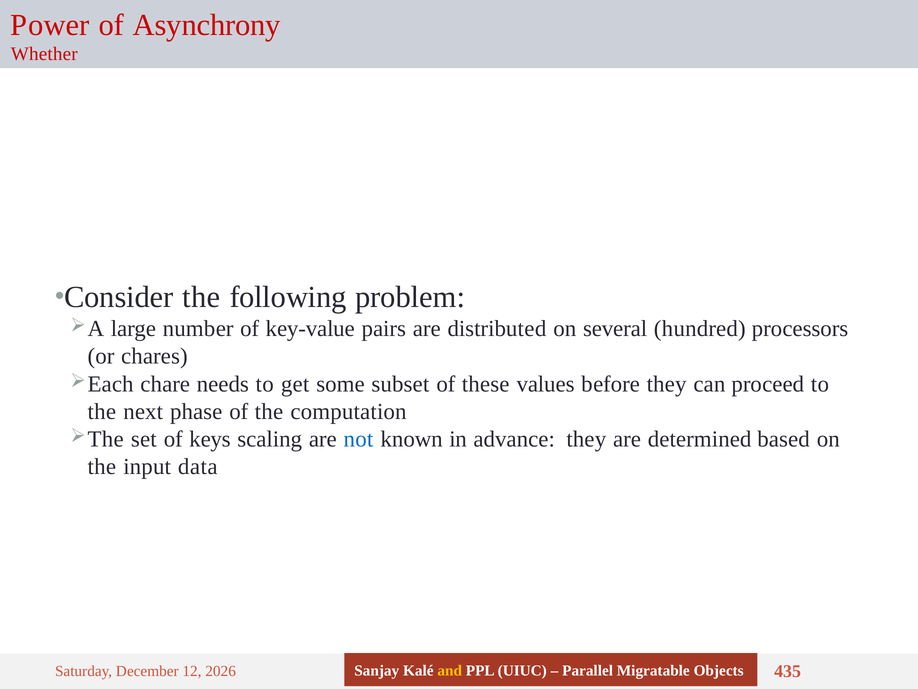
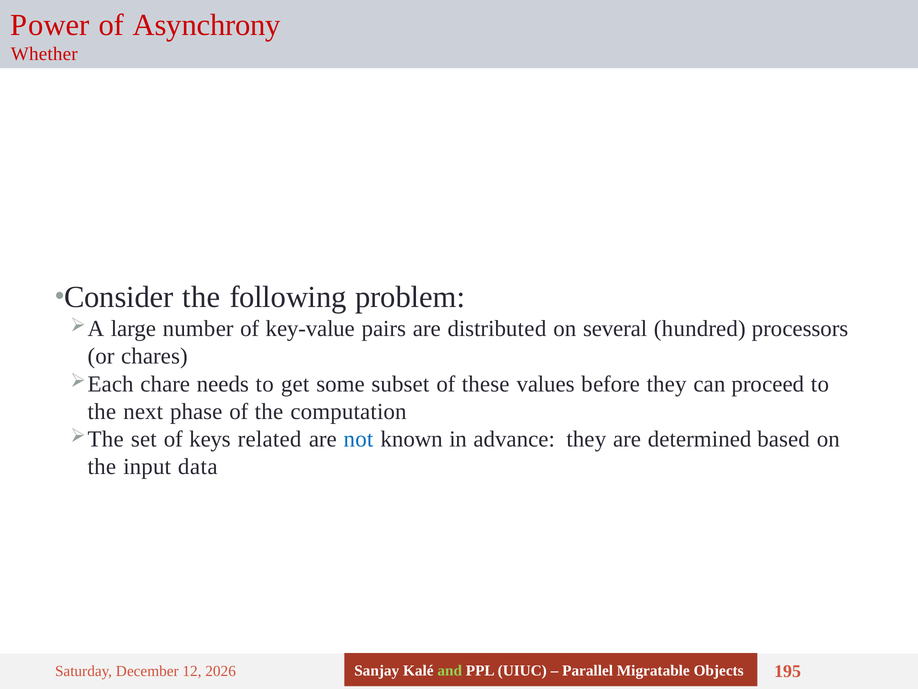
scaling: scaling -> related (270, 439)
and colour: yellow -> light green (450, 670)
435: 435 -> 195 (788, 671)
